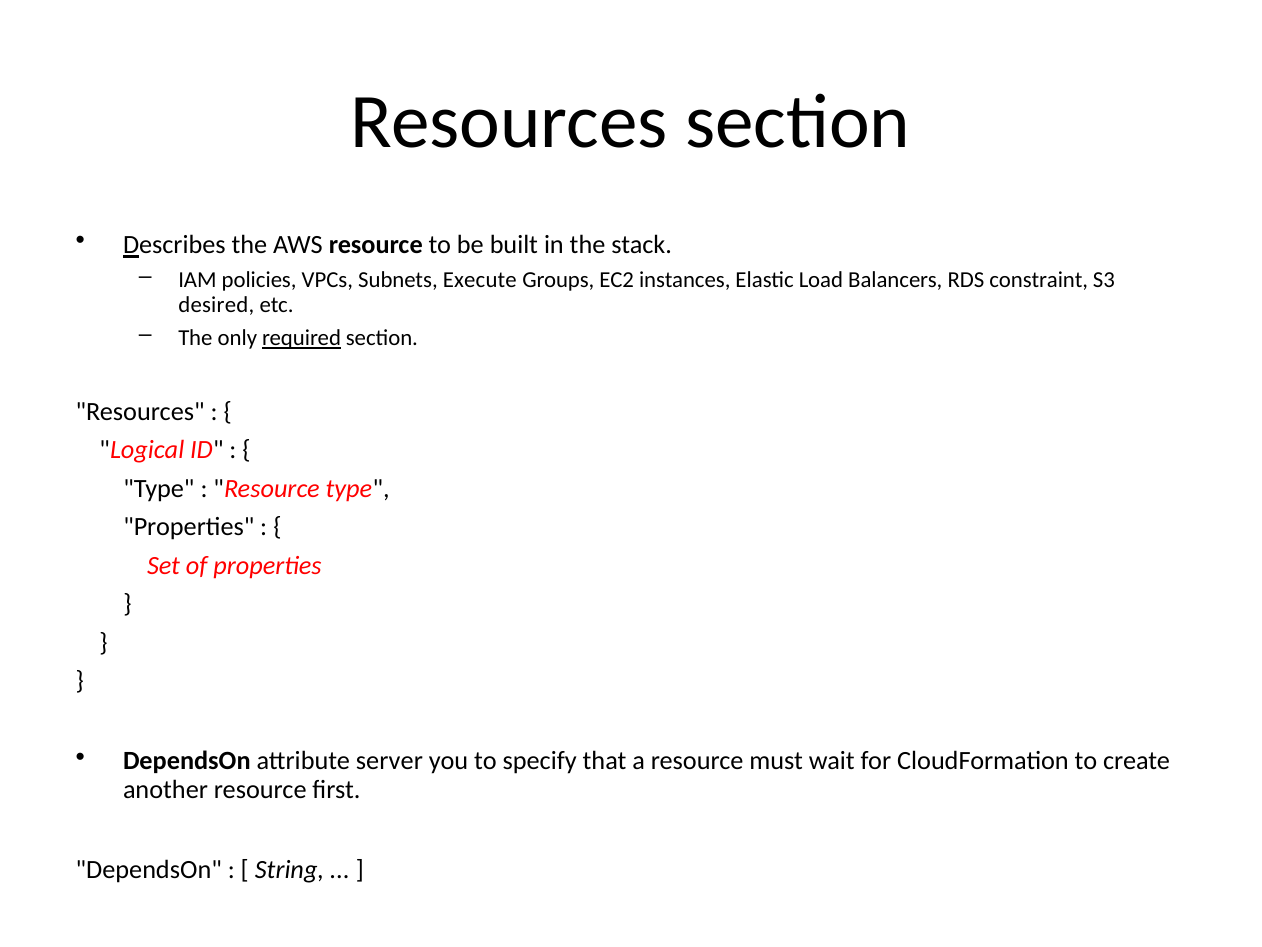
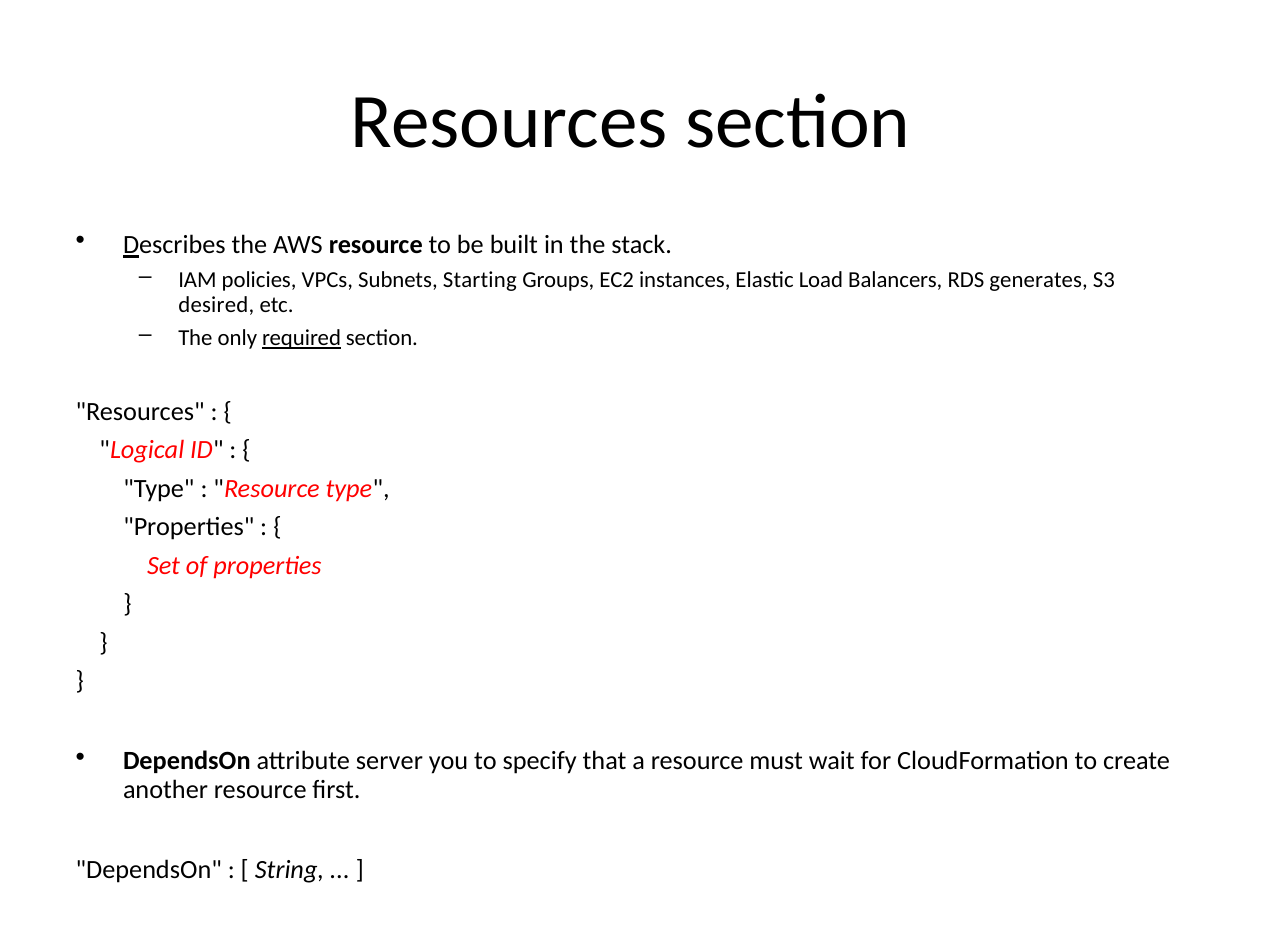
Execute: Execute -> Starting (480, 280)
constraint: constraint -> generates (1039, 280)
